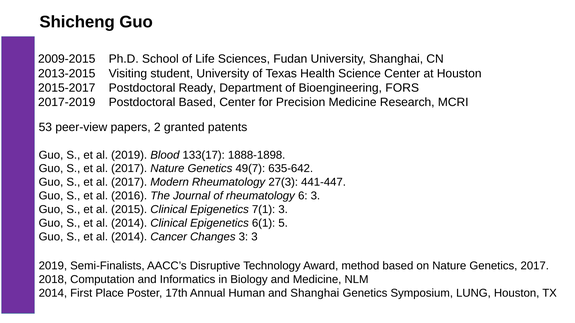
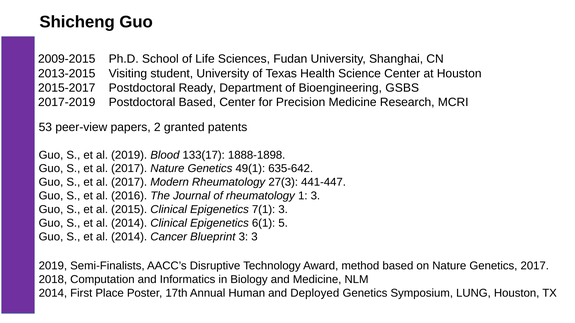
FORS: FORS -> GSBS (402, 88)
49(7: 49(7 -> 49(1 (250, 169)
6: 6 -> 1 (303, 196)
Changes: Changes -> Blueprint (213, 237)
and Shanghai: Shanghai -> Deployed (315, 293)
